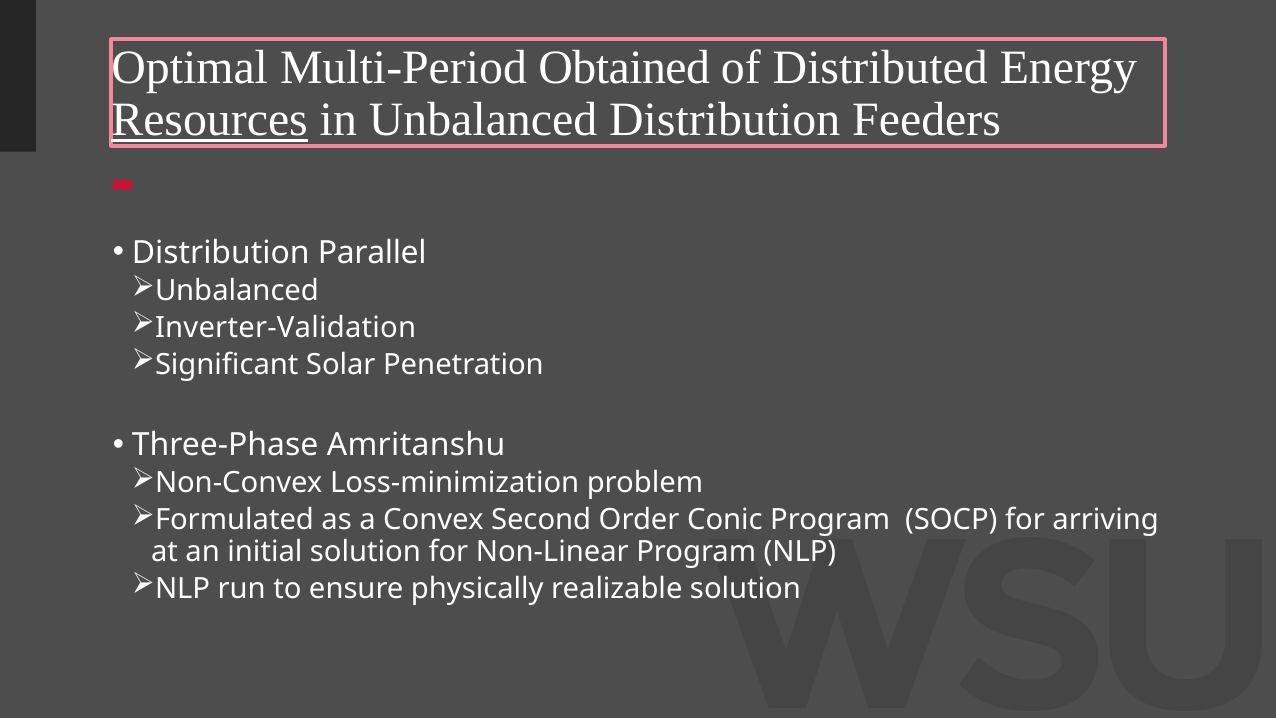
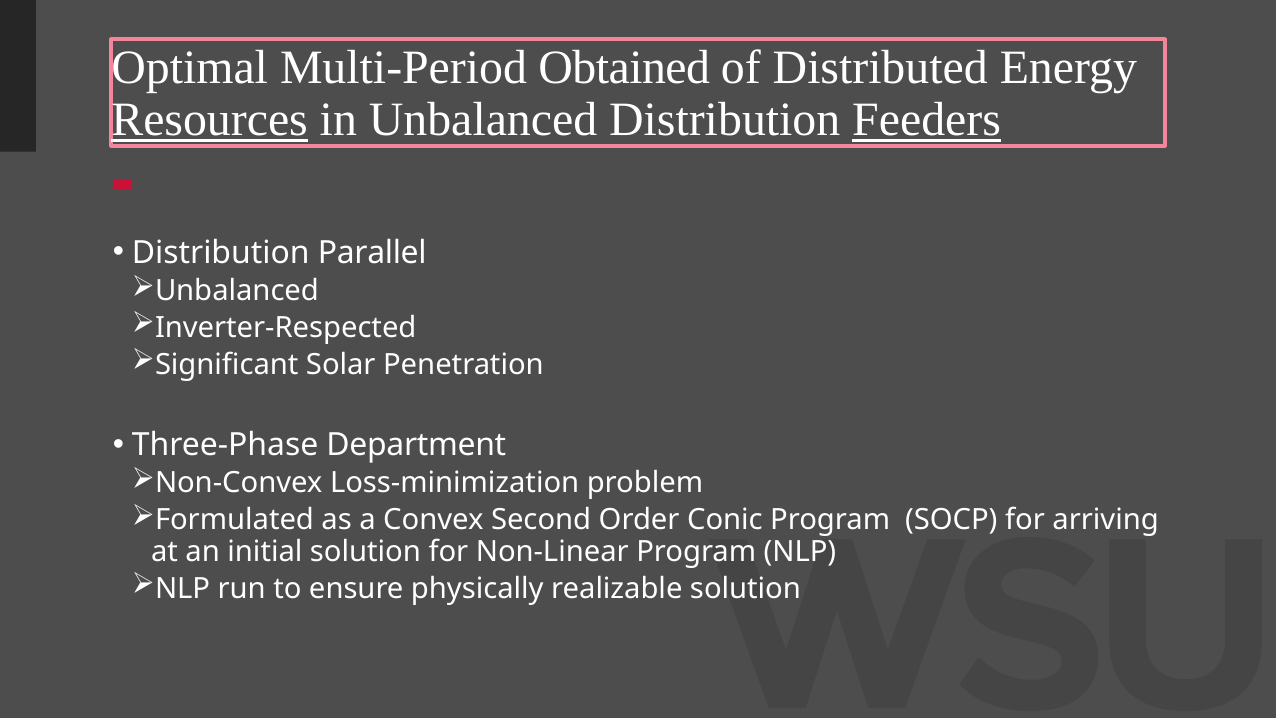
Feeders underline: none -> present (927, 120)
Inverter-Validation: Inverter-Validation -> Inverter-Respected (286, 328)
Amritanshu: Amritanshu -> Department (416, 445)
